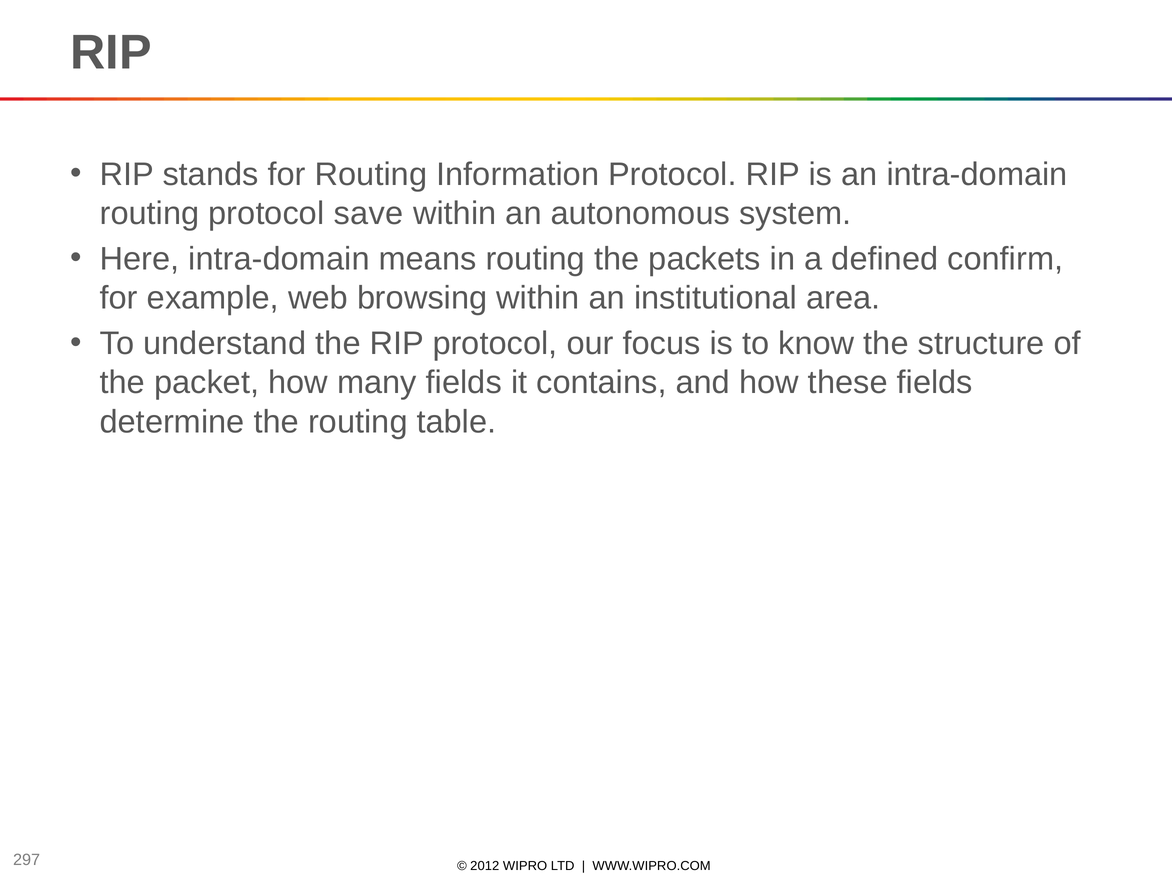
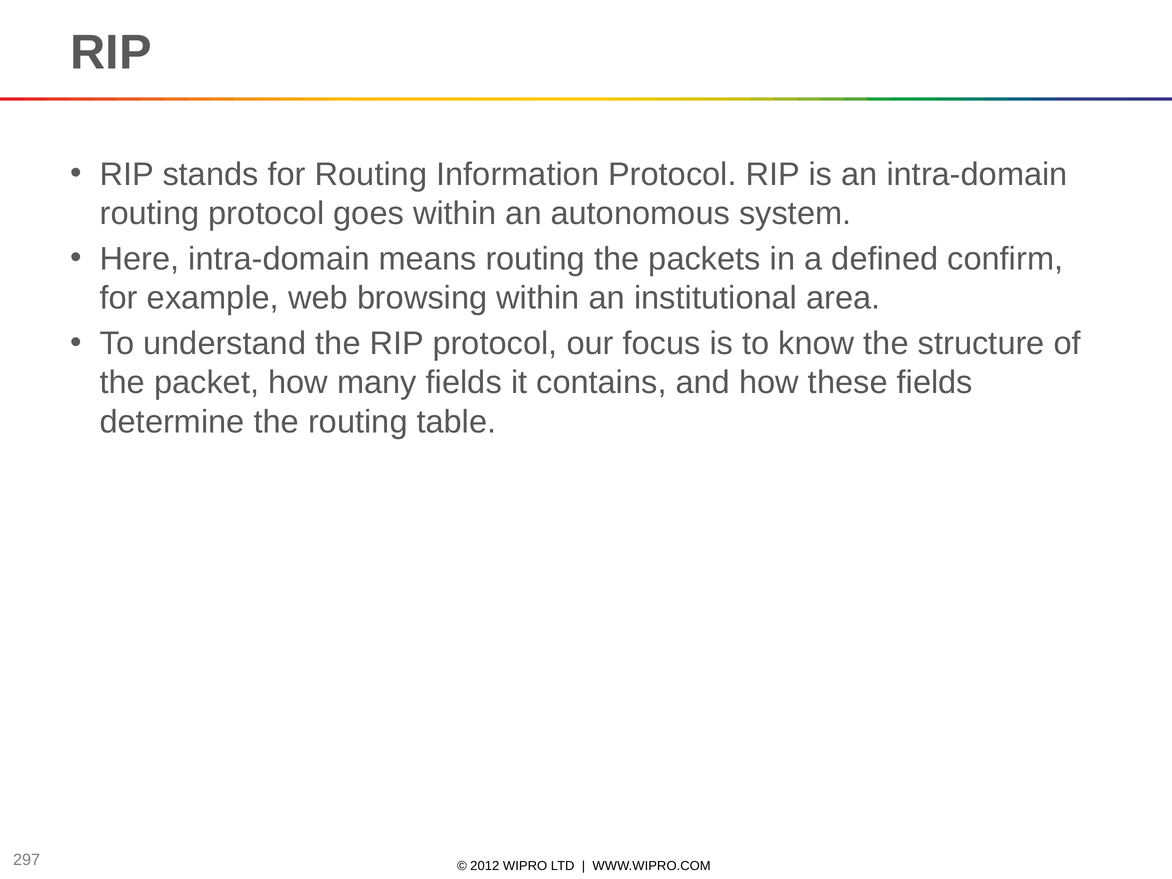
save: save -> goes (369, 213)
